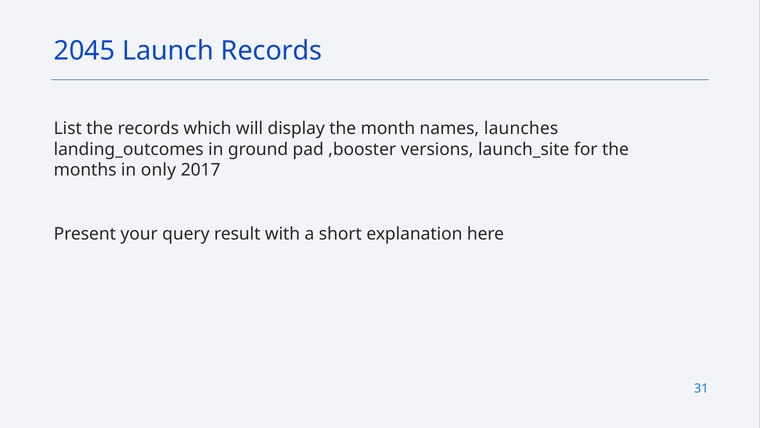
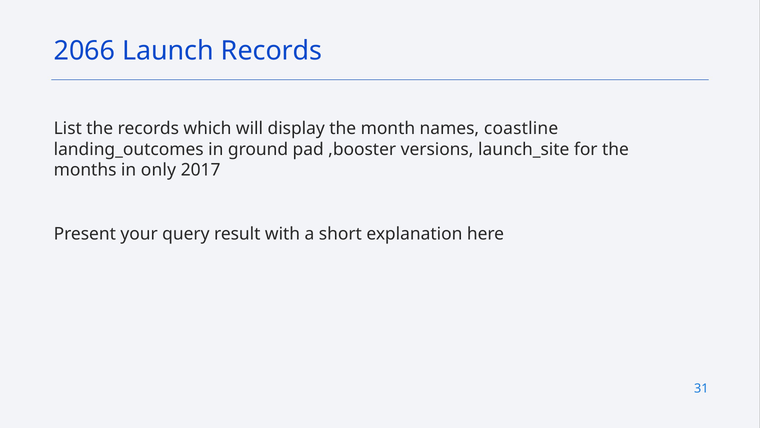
2045: 2045 -> 2066 (84, 51)
launches: launches -> coastline (521, 128)
